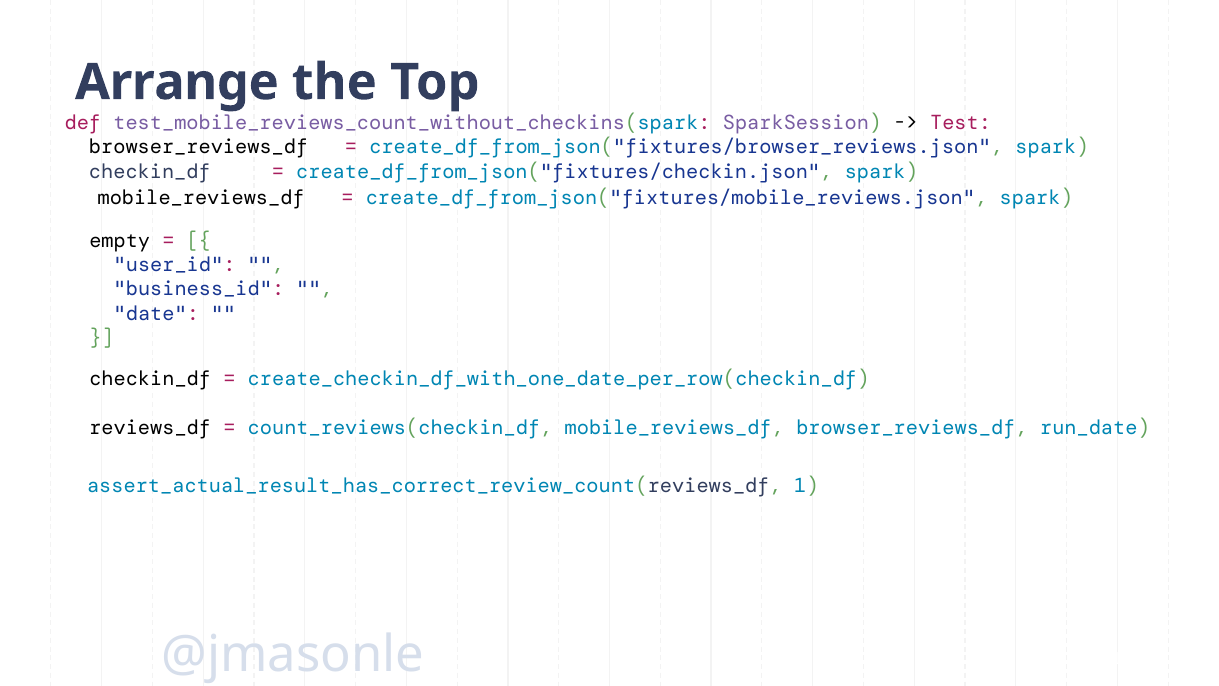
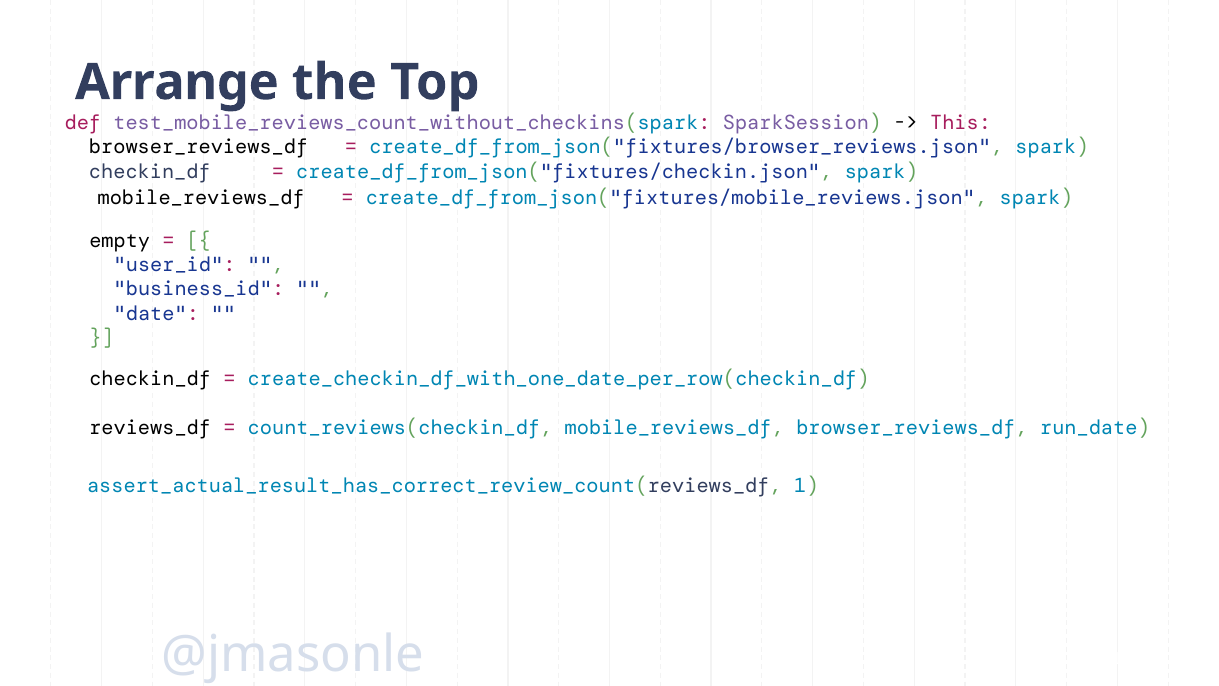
Test: Test -> This (961, 123)
